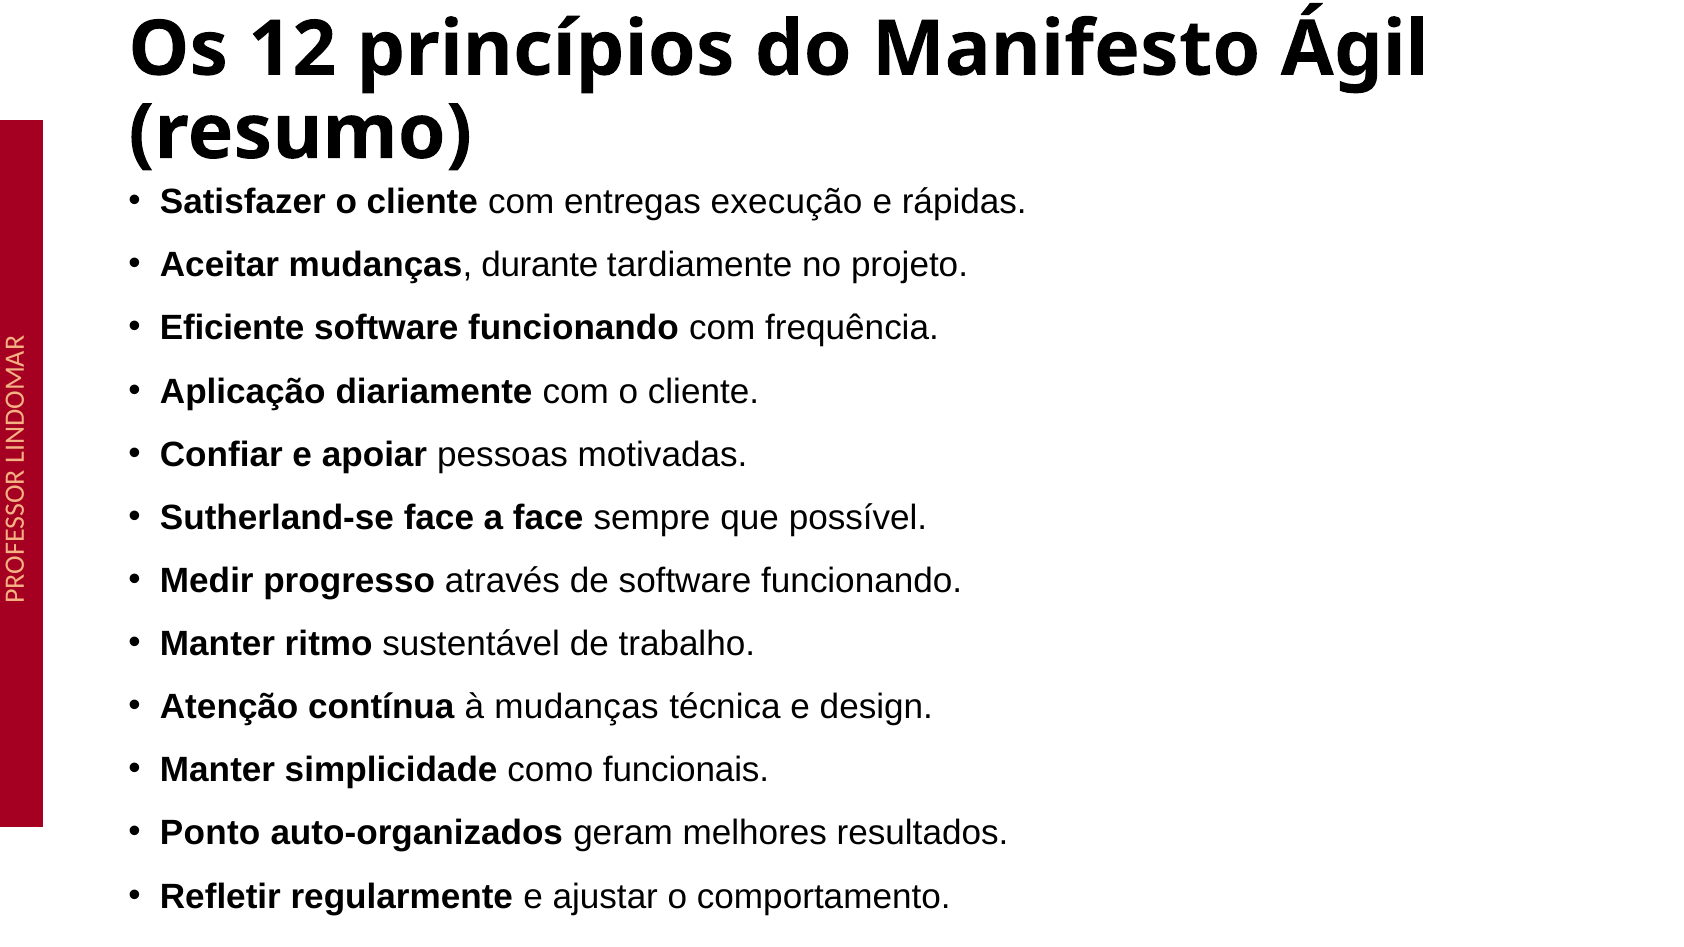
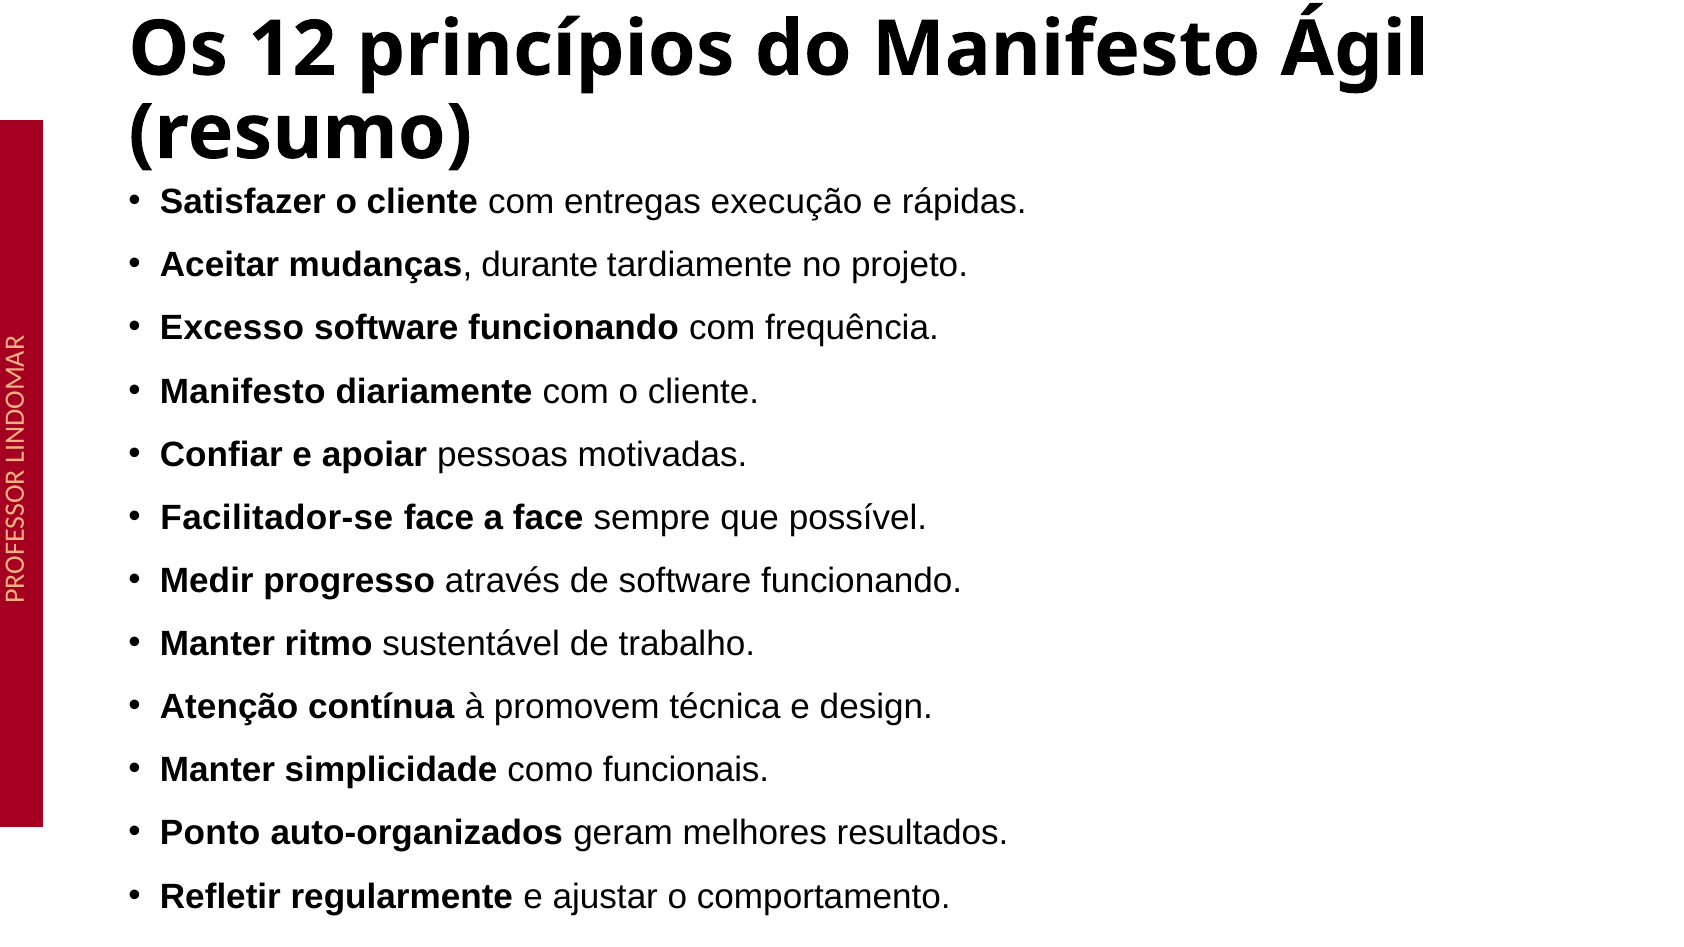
Eficiente: Eficiente -> Excesso (232, 328)
Aplicação: Aplicação -> Manifesto (243, 392)
Sutherland-se: Sutherland-se -> Facilitador-se (277, 518)
à mudanças: mudanças -> promovem (577, 707)
